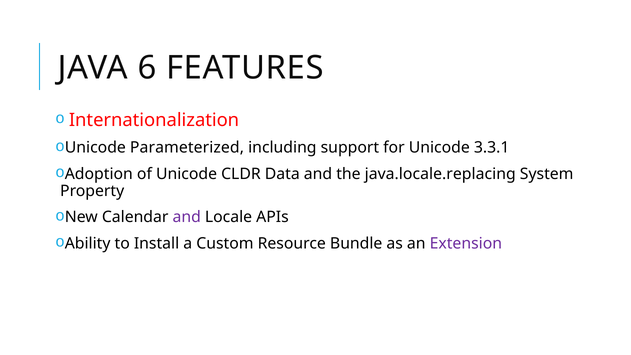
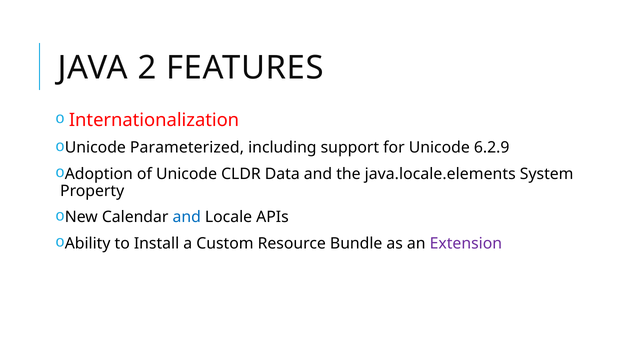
6: 6 -> 2 (147, 68)
3.3.1: 3.3.1 -> 6.2.9 (492, 148)
java.locale.replacing: java.locale.replacing -> java.locale.elements (440, 174)
and colour: purple -> blue (187, 217)
